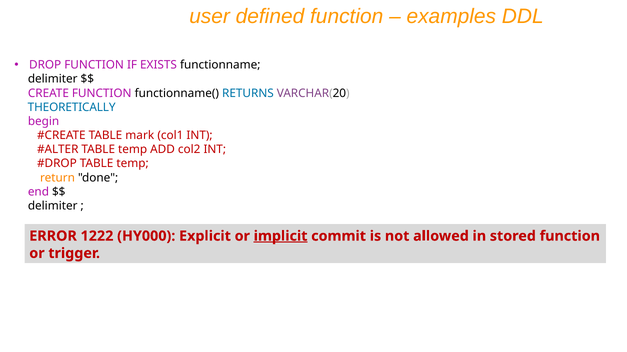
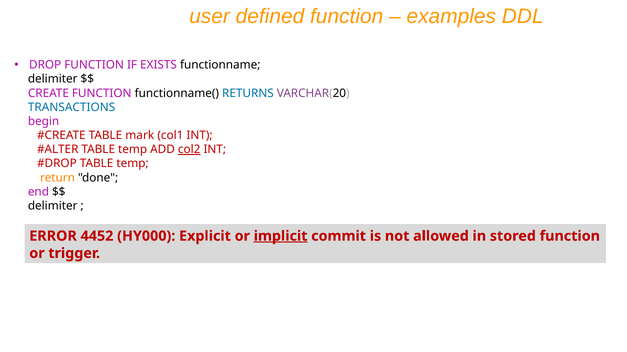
THEORETICALLY: THEORETICALLY -> TRANSACTIONS (72, 107)
col2 underline: none -> present (189, 150)
1222: 1222 -> 4452 (97, 236)
